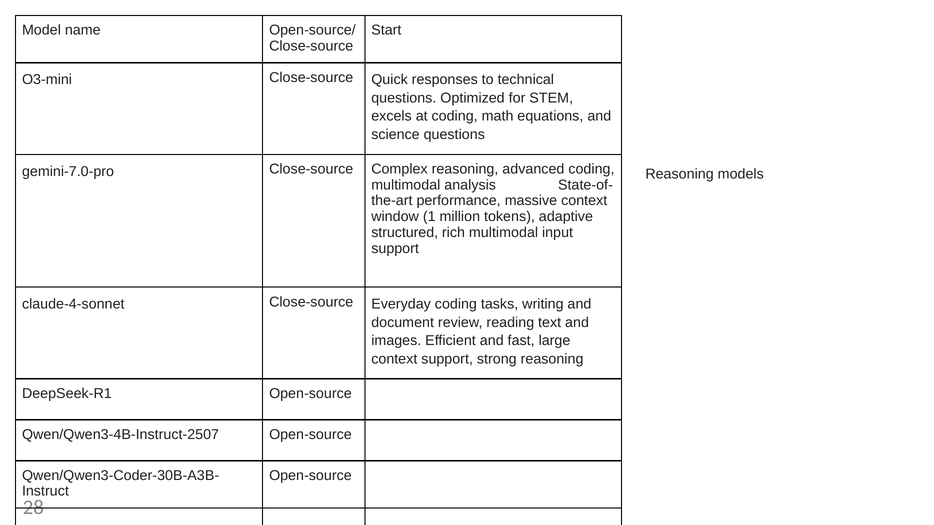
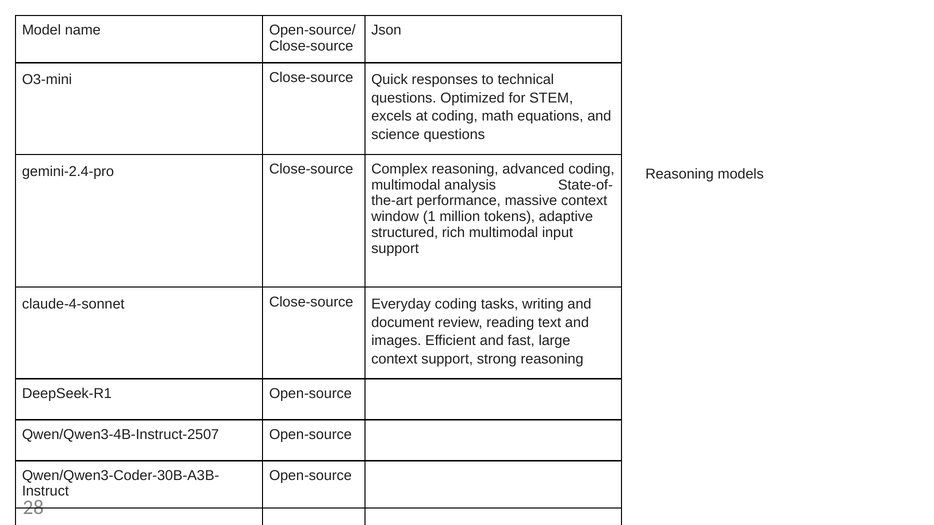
Start: Start -> Json (386, 30)
gemini-7.0-pro: gemini-7.0-pro -> gemini-2.4-pro (68, 172)
